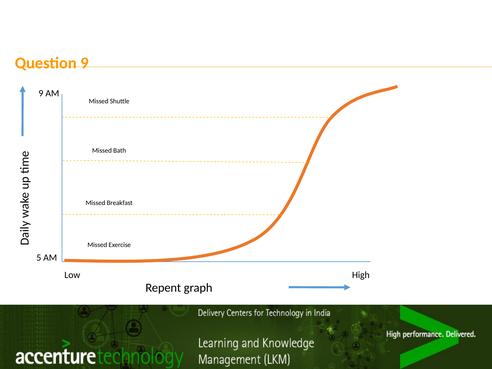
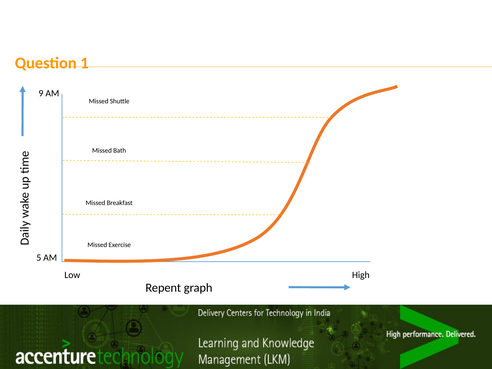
Question 9: 9 -> 1 (85, 63)
